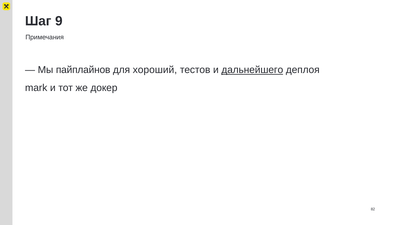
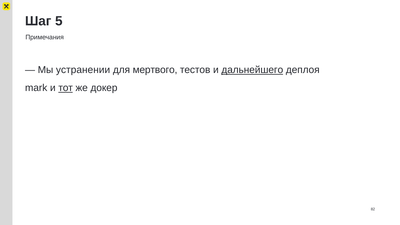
9: 9 -> 5 (59, 21)
пайплайнов: пайплайнов -> устранении (83, 70)
хороший: хороший -> мертвого (155, 70)
тот underline: none -> present (66, 88)
